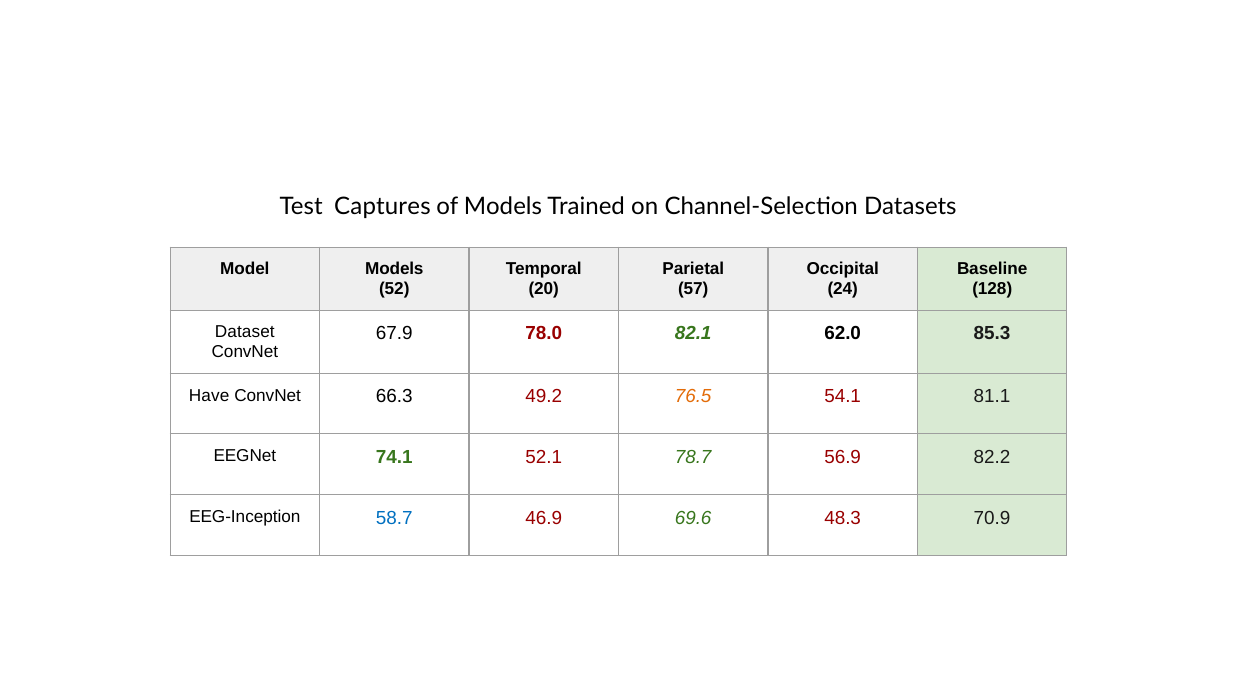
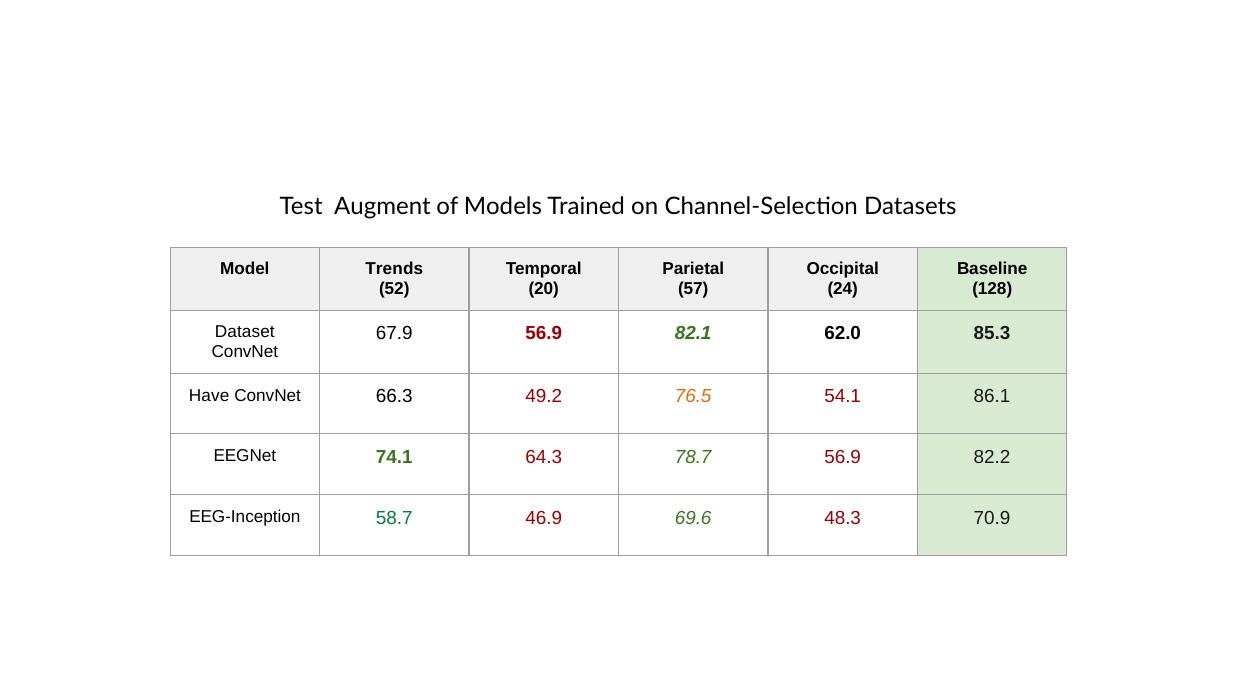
Captures: Captures -> Augment (383, 207)
Model Models: Models -> Trends (394, 269)
67.9 78.0: 78.0 -> 56.9 (544, 333)
81.1: 81.1 -> 86.1 (992, 396)
52.1: 52.1 -> 64.3 (544, 457)
58.7 colour: blue -> green (394, 518)
